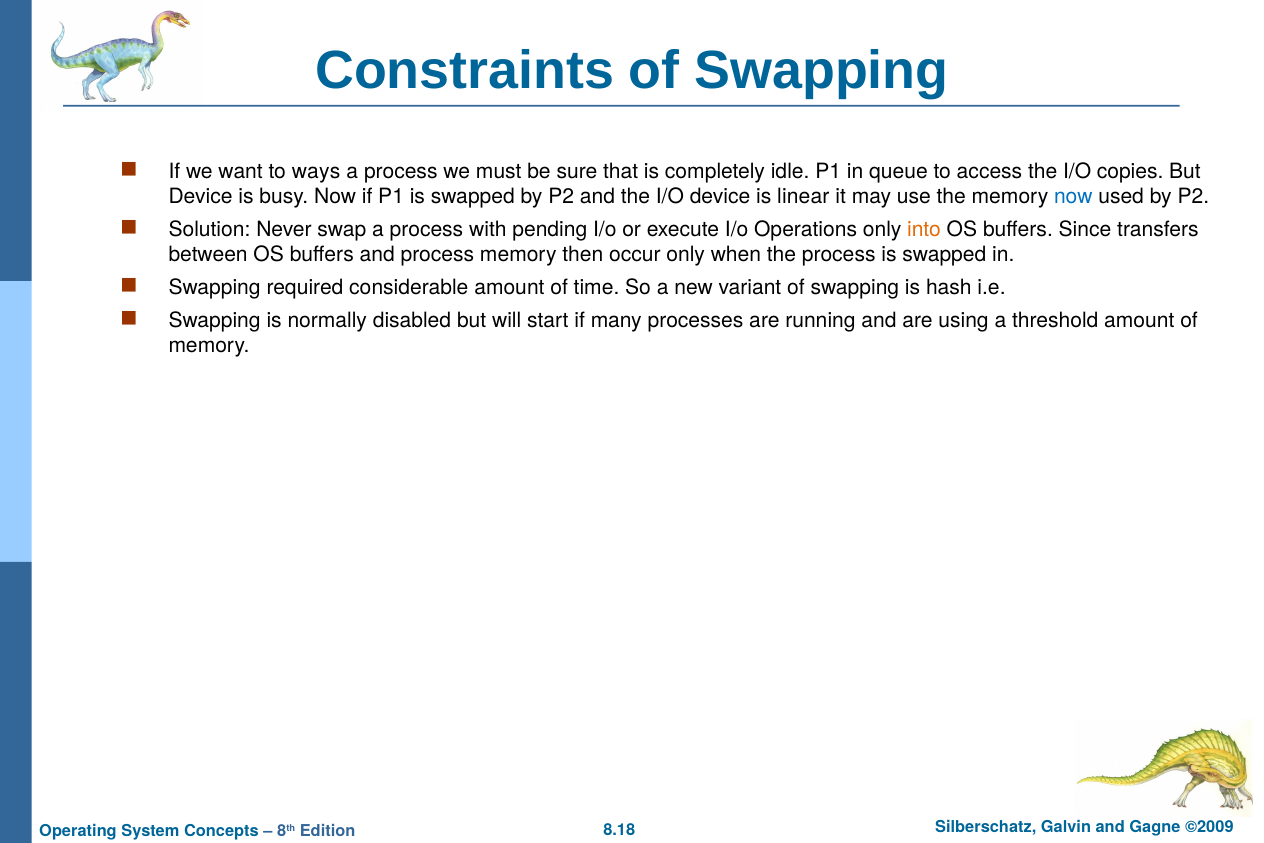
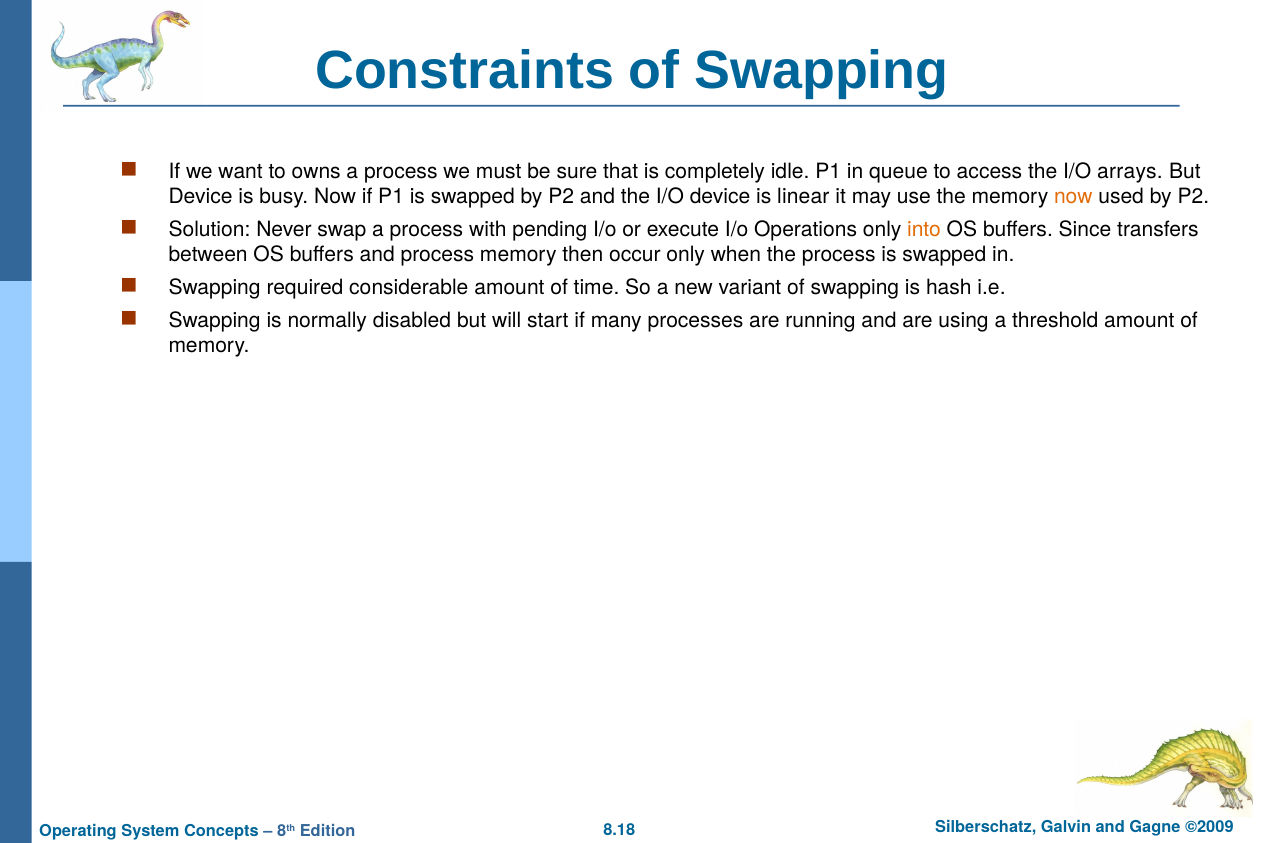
ways: ways -> owns (316, 172)
copies: copies -> arrays (1130, 172)
now colour: blue -> orange (1073, 197)
